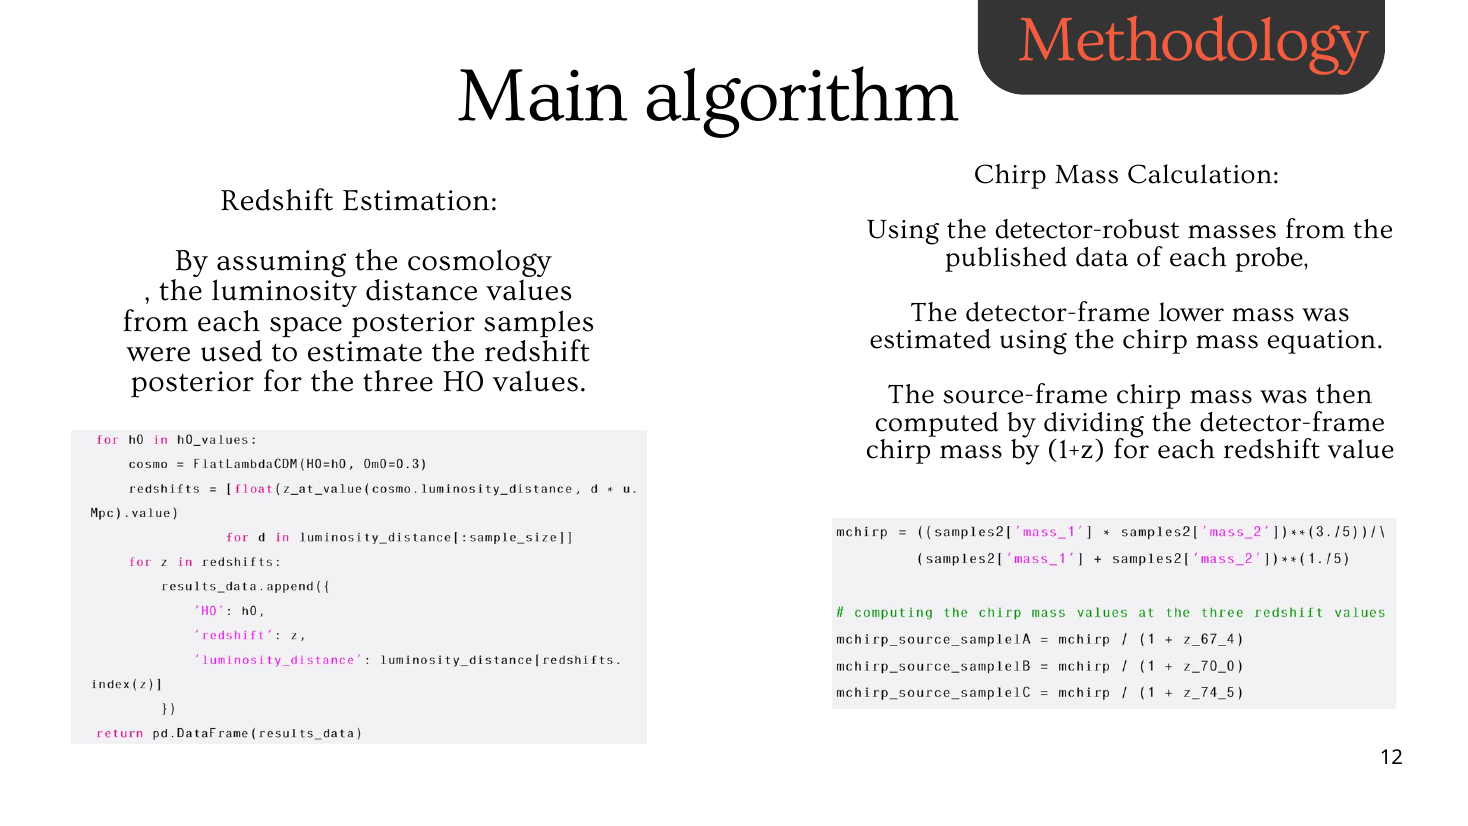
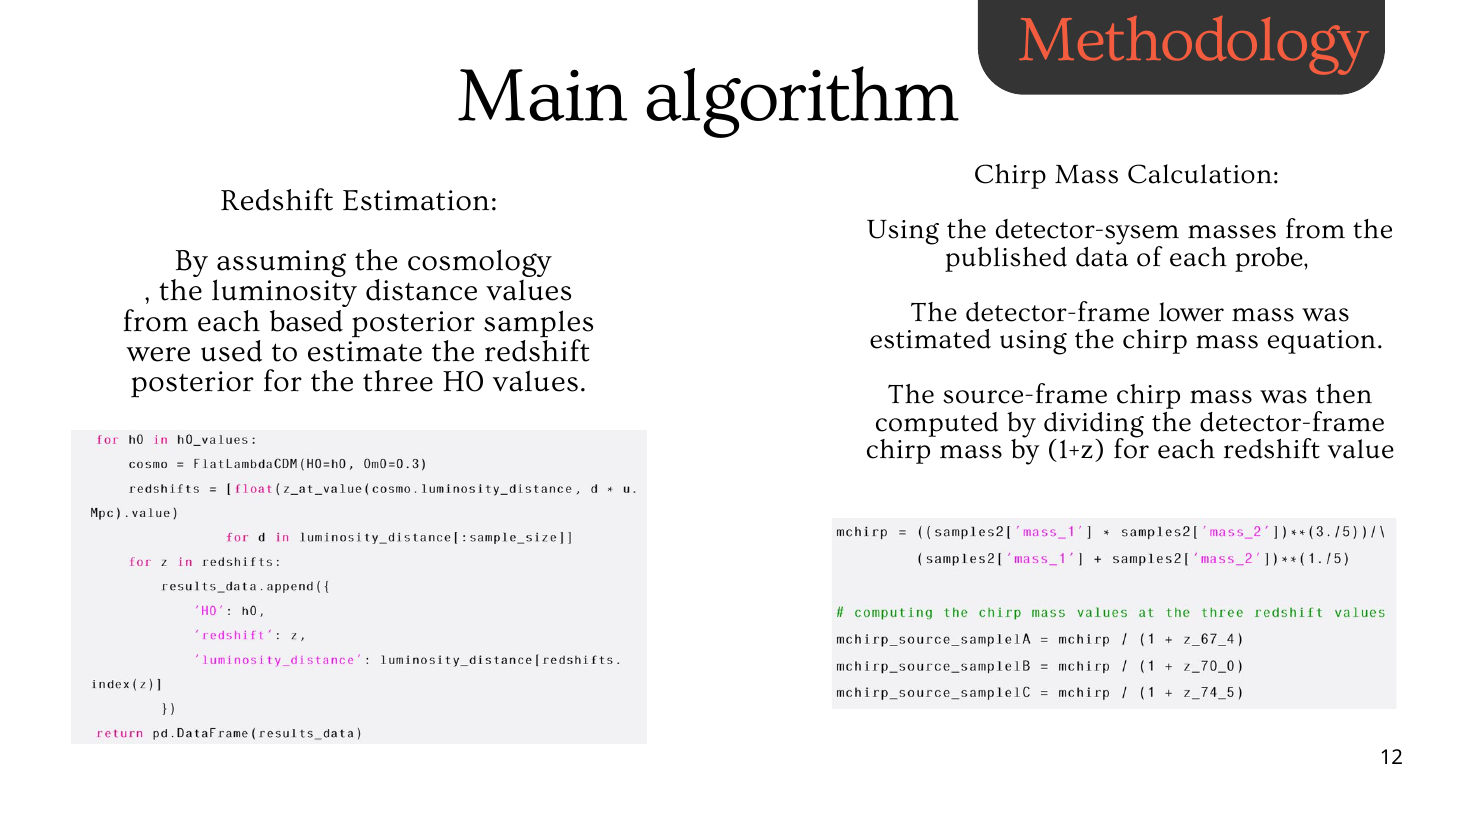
detector-robust: detector-robust -> detector-sysem (1087, 229)
space: space -> based (306, 321)
